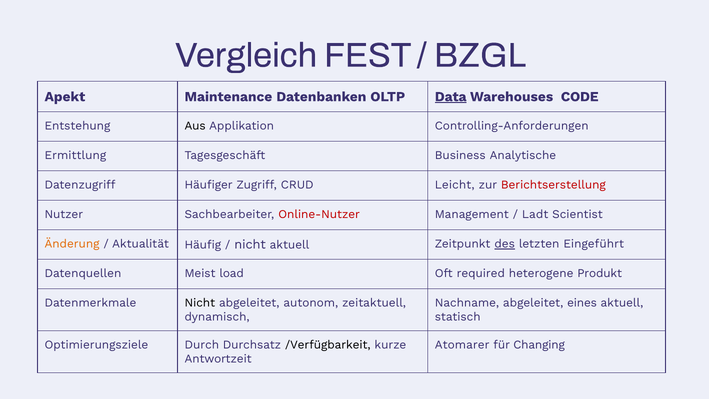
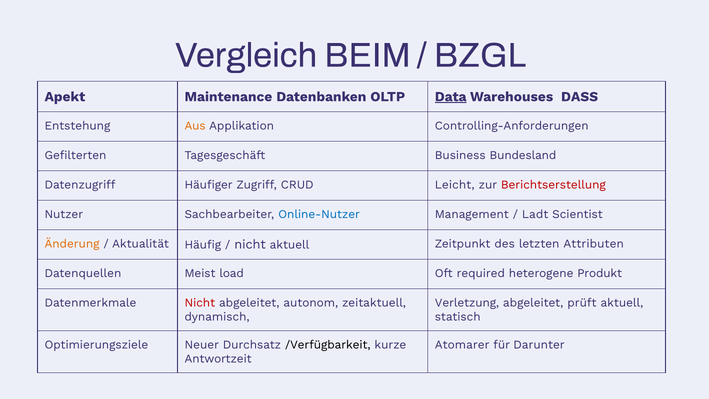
FEST: FEST -> BEIM (368, 55)
CODE: CODE -> DASS (580, 97)
Aus colour: black -> orange (195, 126)
Ermittlung: Ermittlung -> Gefilterten (75, 155)
Analytische: Analytische -> Bundesland (523, 155)
Online-Nutzer colour: red -> blue (319, 214)
des underline: present -> none (505, 244)
Eingeführt: Eingeführt -> Attributen (594, 244)
Nicht colour: black -> red (200, 303)
Nachname: Nachname -> Verletzung (467, 303)
eines: eines -> prüft (582, 303)
Durch: Durch -> Neuer (202, 345)
Changing: Changing -> Darunter (539, 345)
